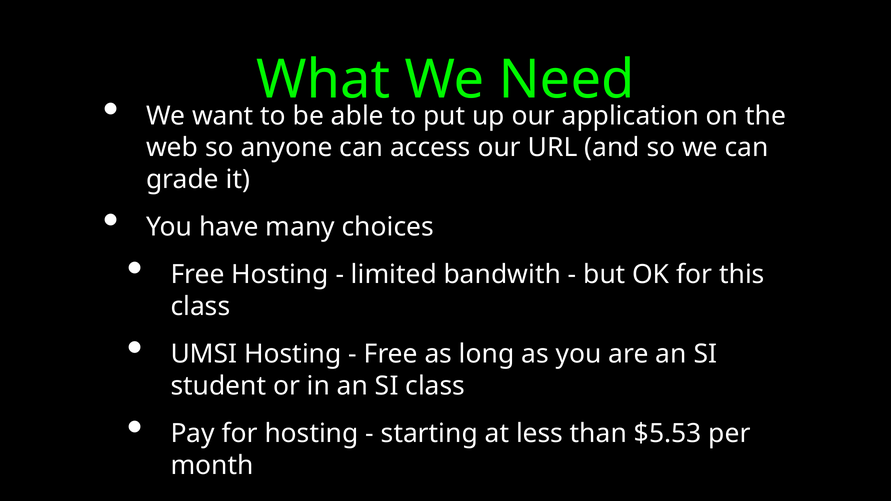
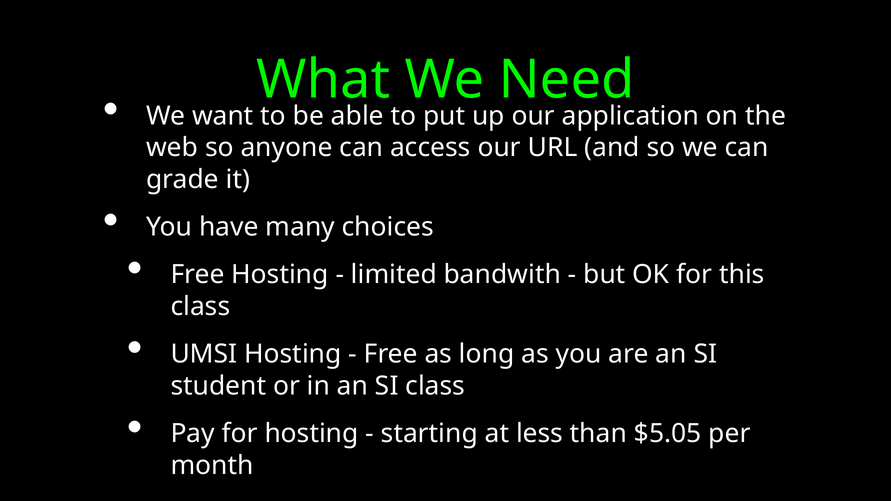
$5.53: $5.53 -> $5.05 (668, 434)
